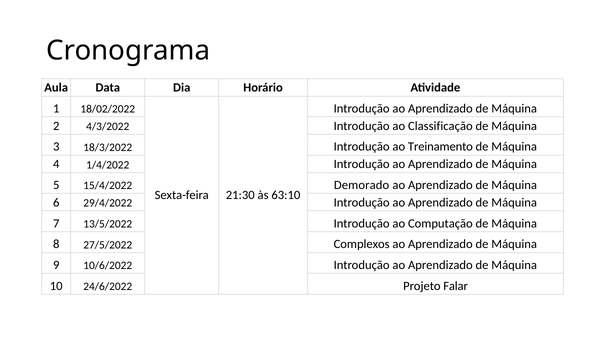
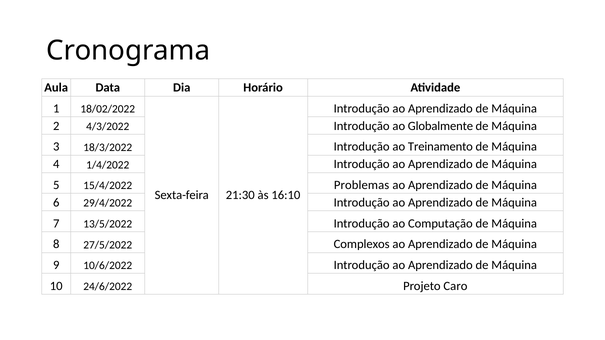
Classificação: Classificação -> Globalmente (440, 126)
Demorado: Demorado -> Problemas (362, 185)
63:10: 63:10 -> 16:10 (286, 195)
Falar: Falar -> Caro (455, 286)
